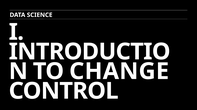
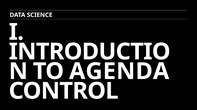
CHANGE: CHANGE -> AGENDA (119, 72)
